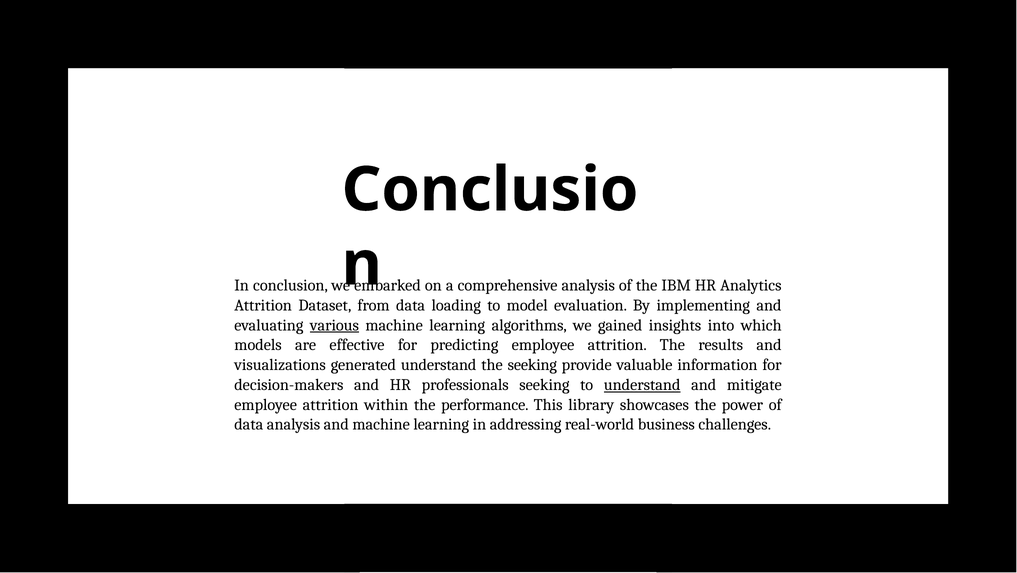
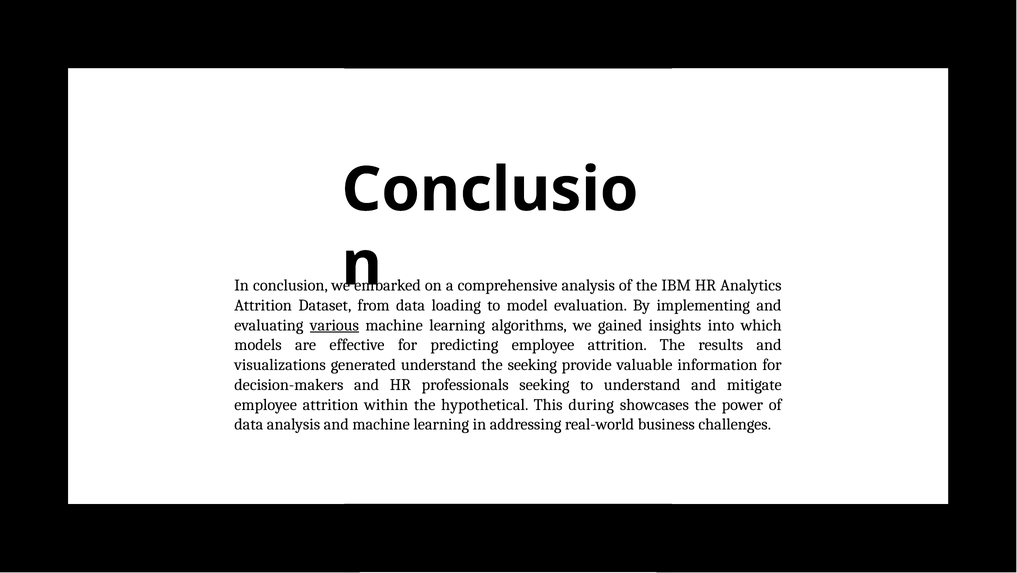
understand underline: present -> none (642, 384)
performance: performance -> hypothetical (485, 404)
library: library -> during (591, 404)
